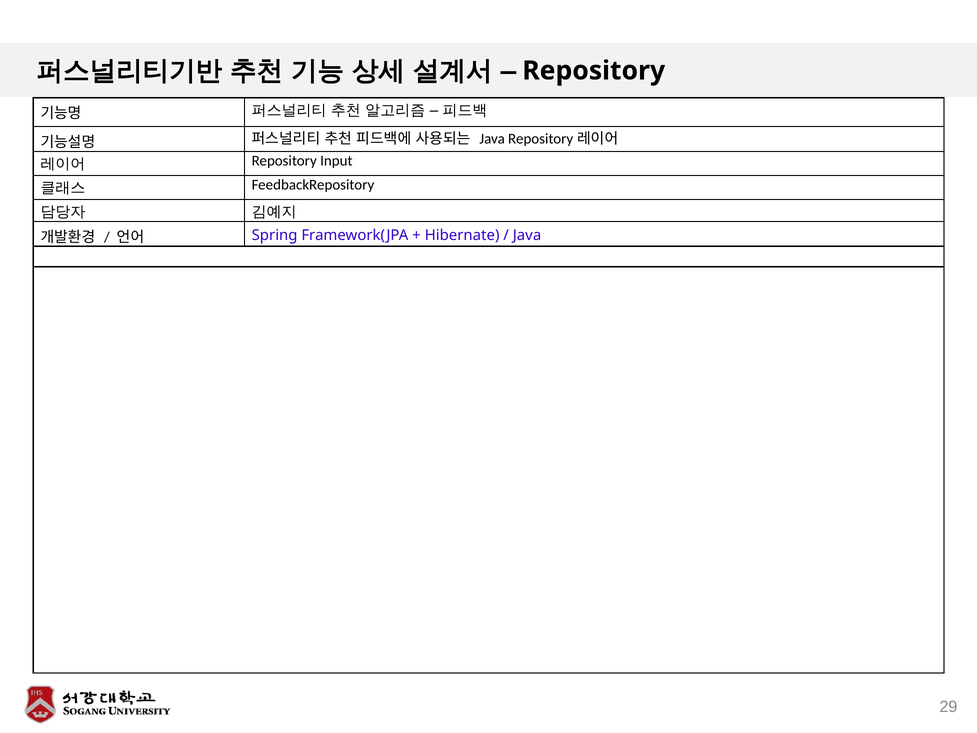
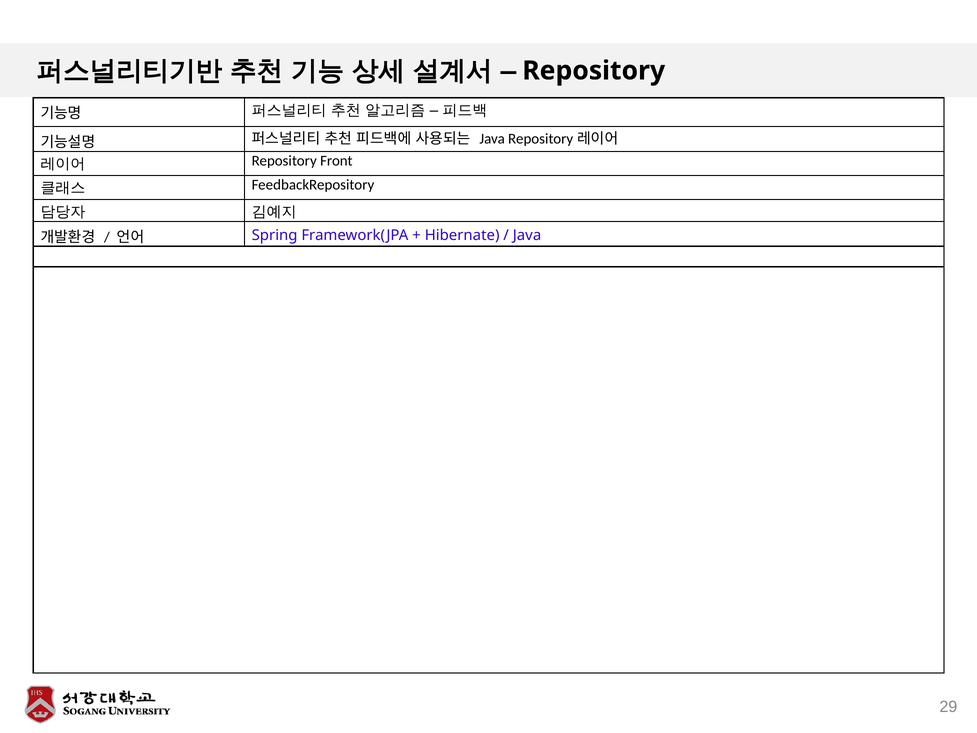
Input: Input -> Front (336, 161)
